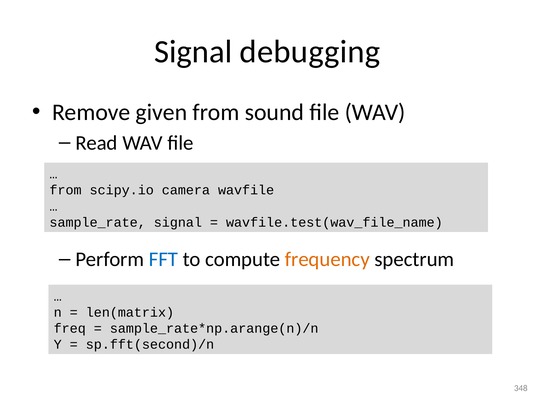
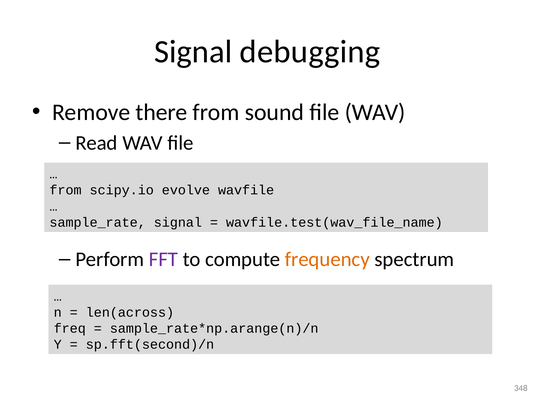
given: given -> there (162, 112)
camera: camera -> evolve (186, 190)
FFT colour: blue -> purple (163, 260)
len(matrix: len(matrix -> len(across (130, 313)
